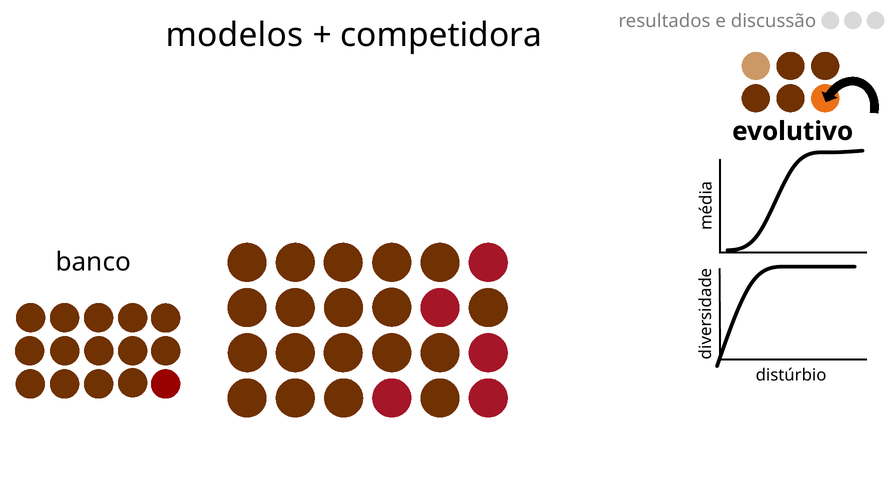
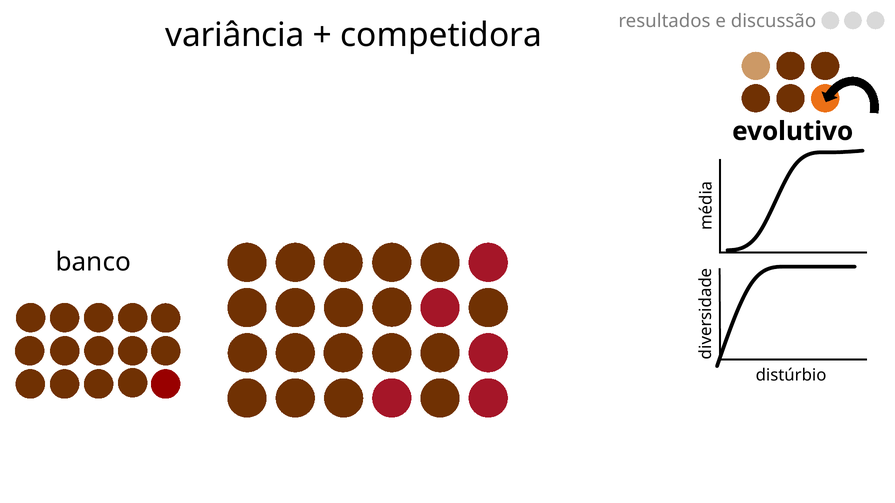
modelos: modelos -> variância (235, 35)
